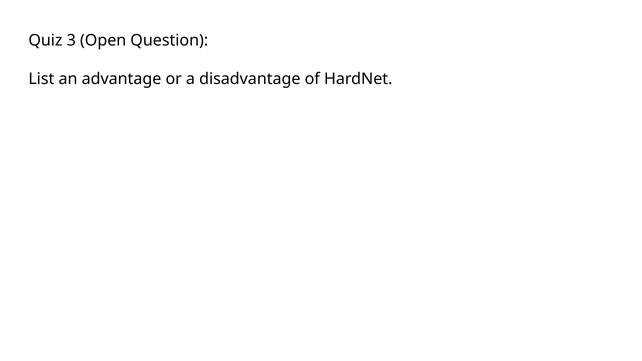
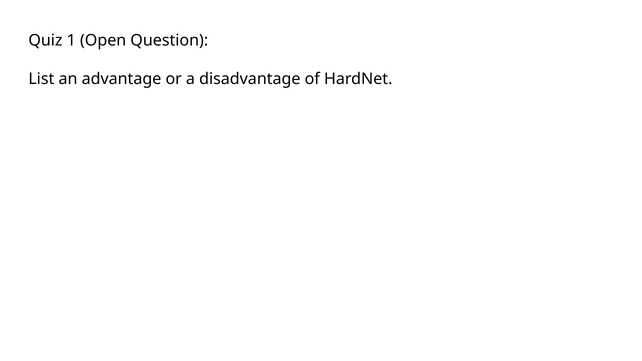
3: 3 -> 1 (71, 41)
